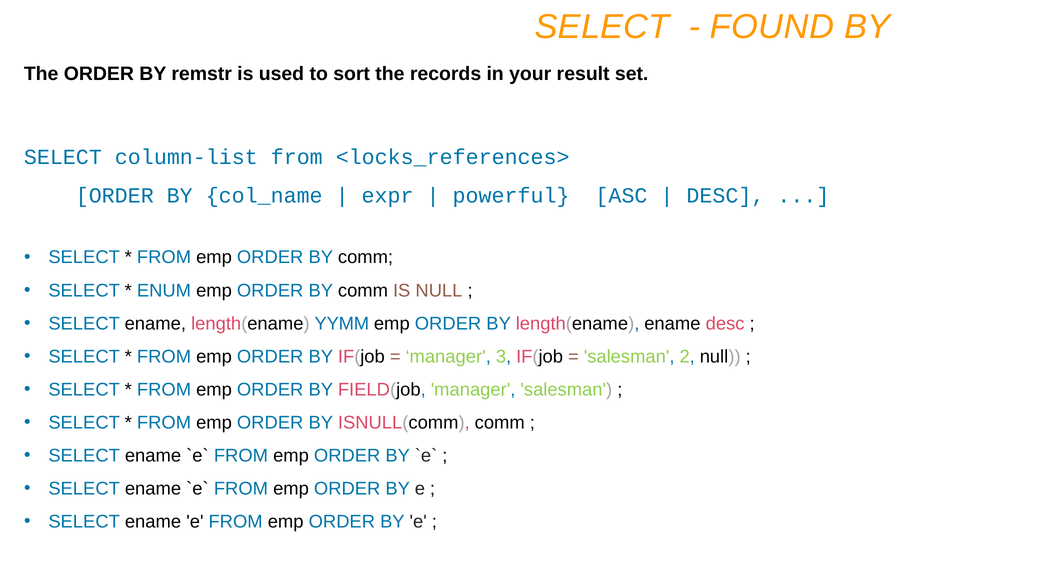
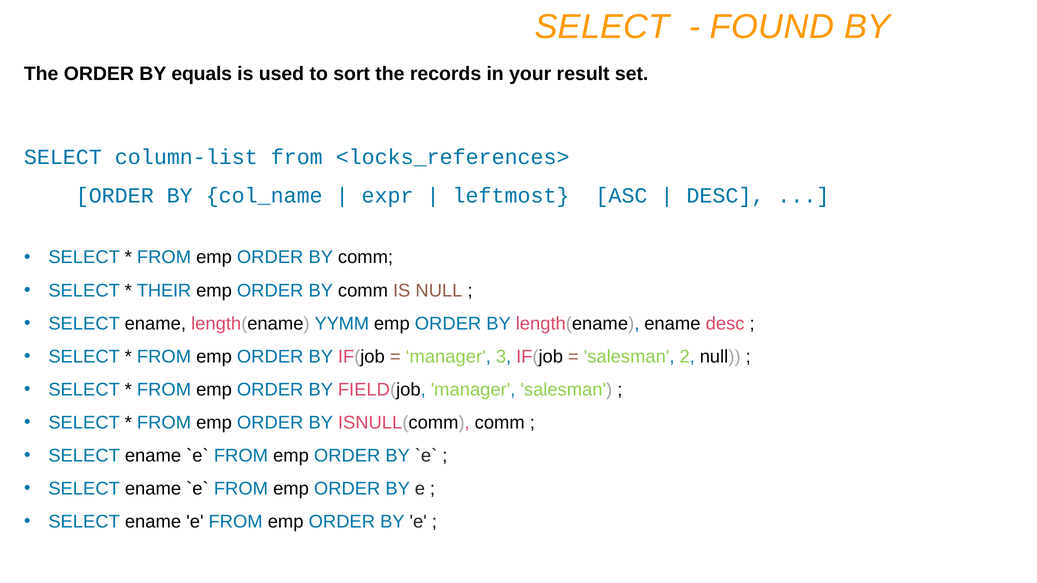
remstr: remstr -> equals (202, 74)
powerful: powerful -> leftmost (511, 196)
ENUM: ENUM -> THEIR (164, 291)
